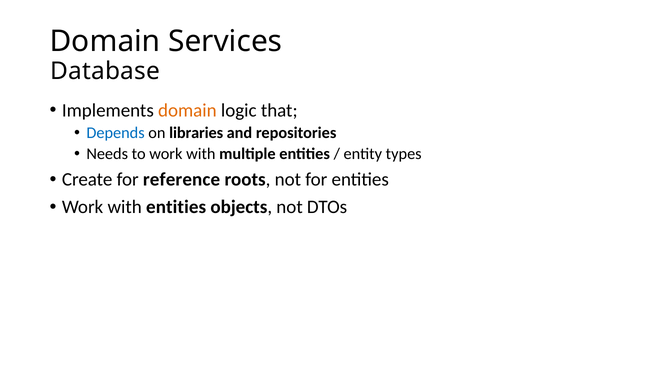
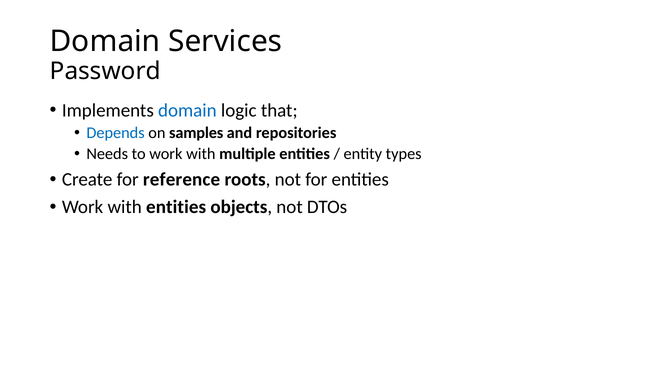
Database: Database -> Password (105, 71)
domain colour: orange -> blue (187, 110)
libraries: libraries -> samples (196, 133)
